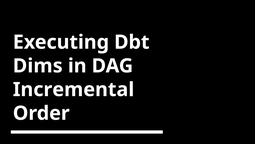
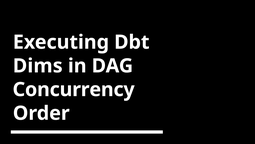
Incremental: Incremental -> Concurrency (74, 89)
